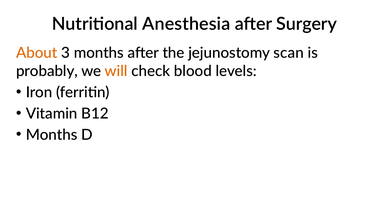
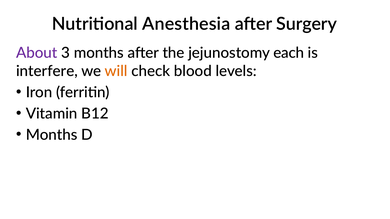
About colour: orange -> purple (37, 53)
scan: scan -> each (289, 53)
probably: probably -> interfere (47, 71)
